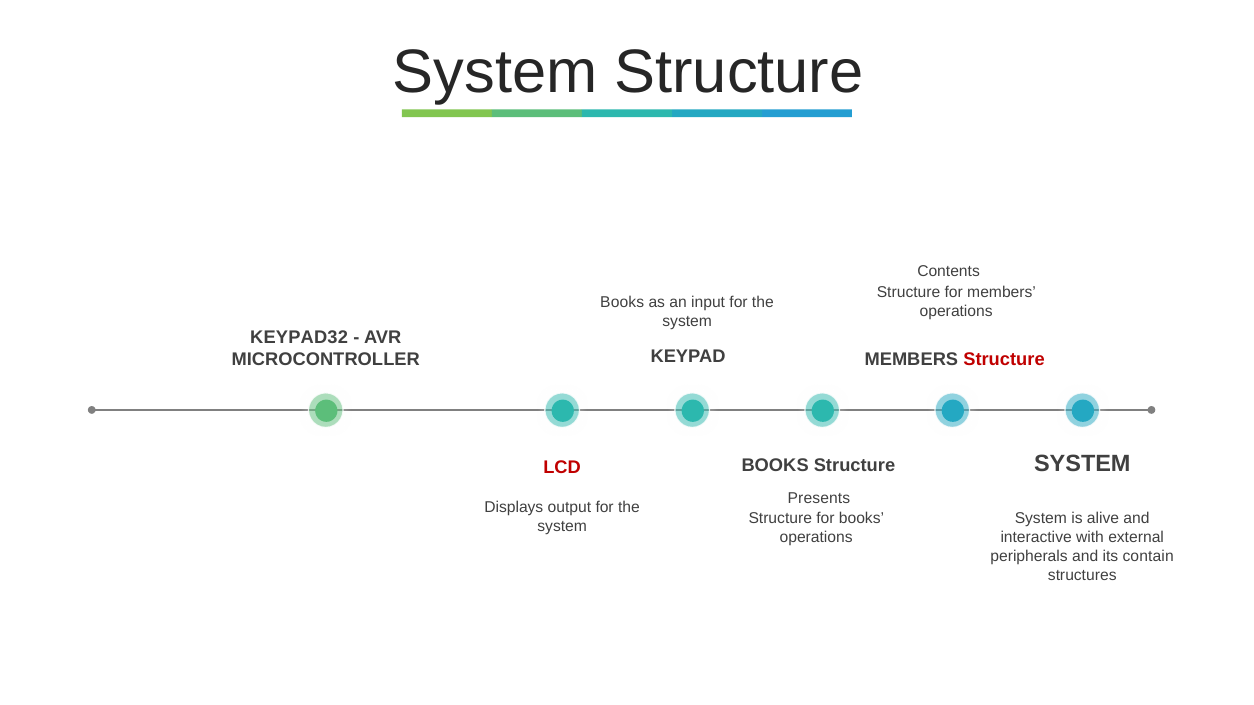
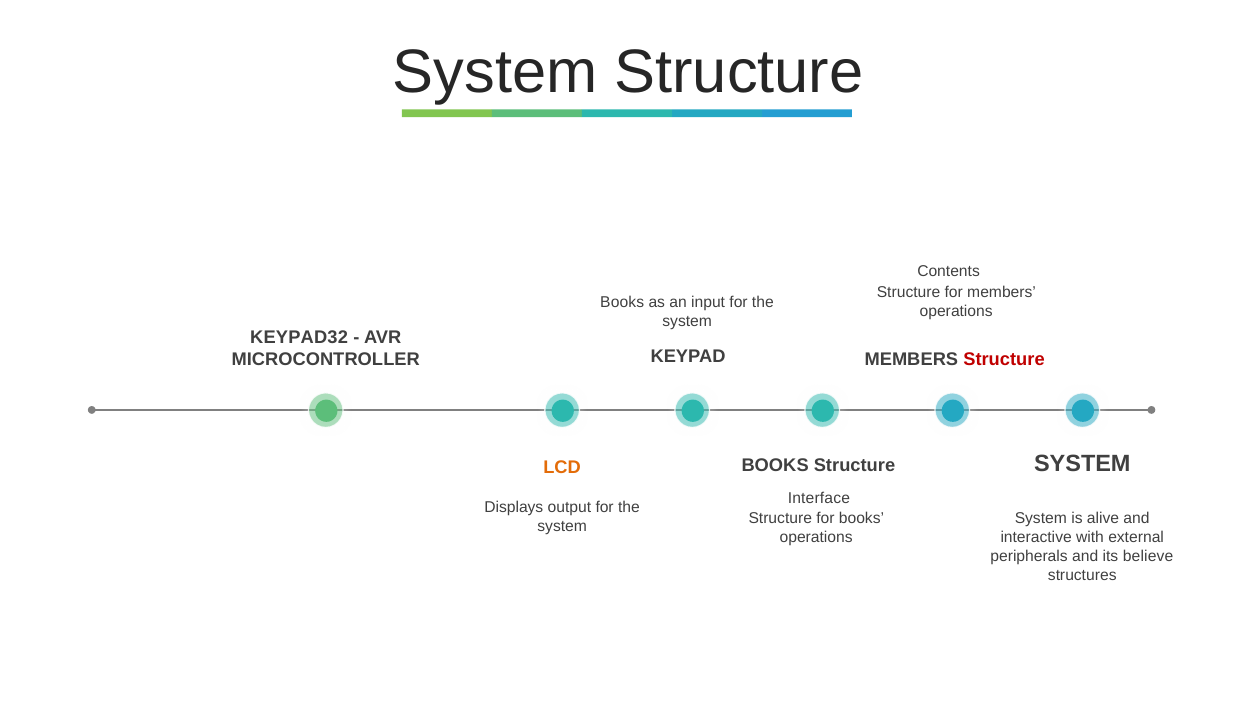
LCD colour: red -> orange (562, 468)
Presents: Presents -> Interface (819, 499)
contain: contain -> believe (1148, 557)
